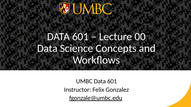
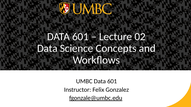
00: 00 -> 02 (140, 37)
